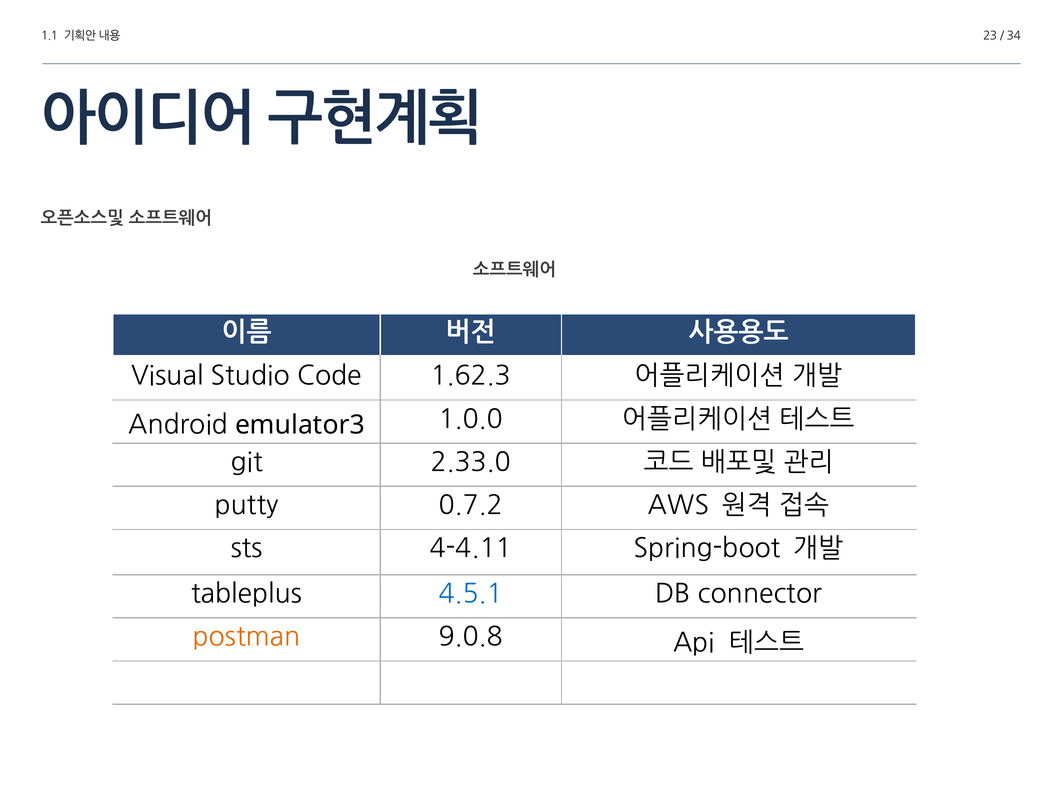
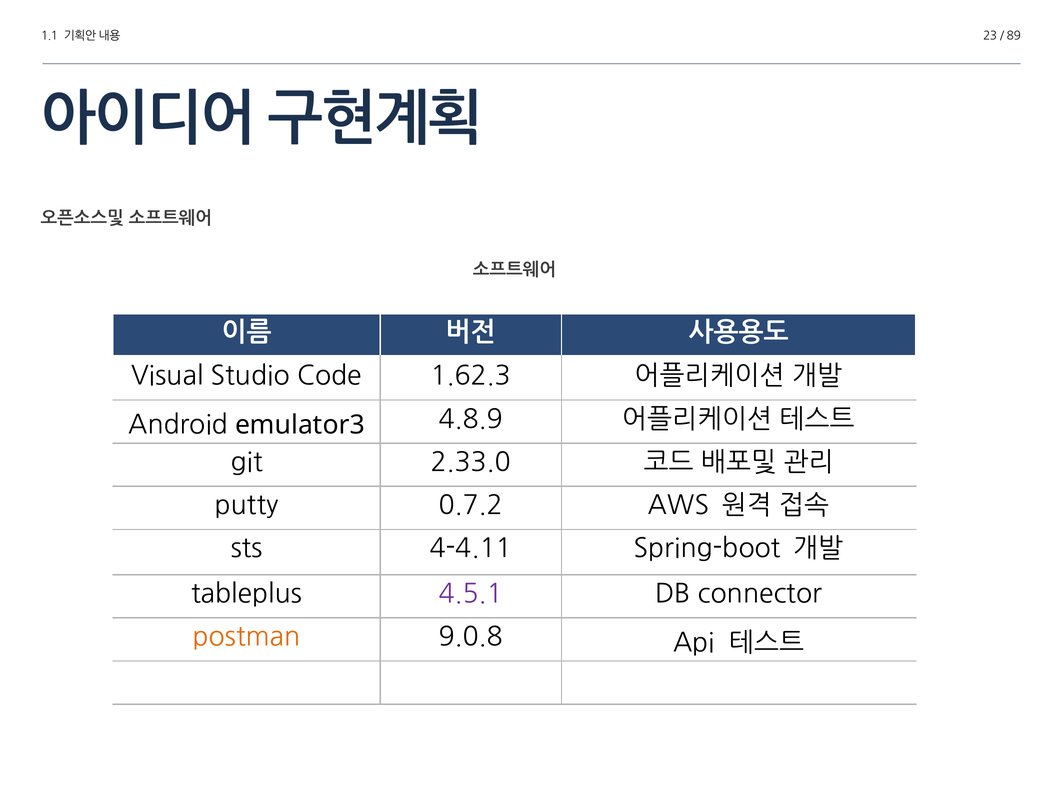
34: 34 -> 89 (1014, 36)
1.0.0: 1.0.0 -> 4.8.9 (471, 419)
4.5.1 colour: blue -> purple (471, 594)
